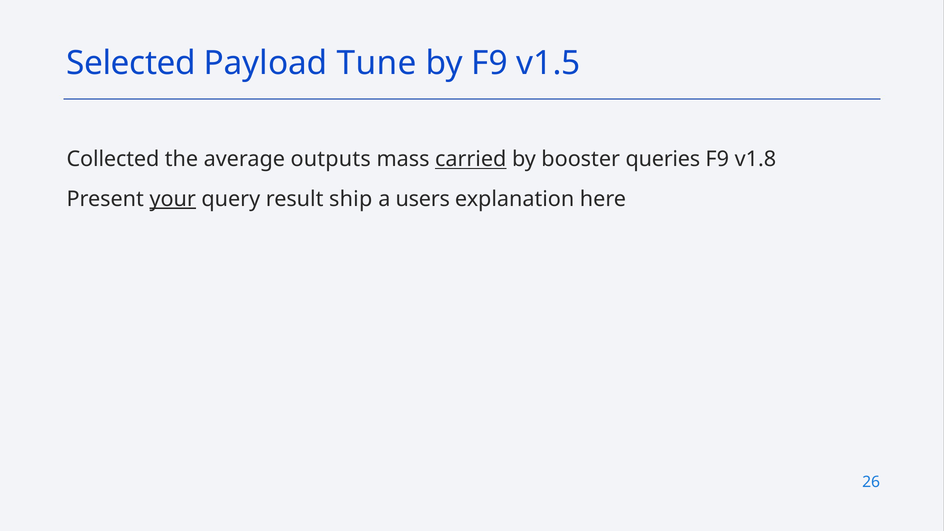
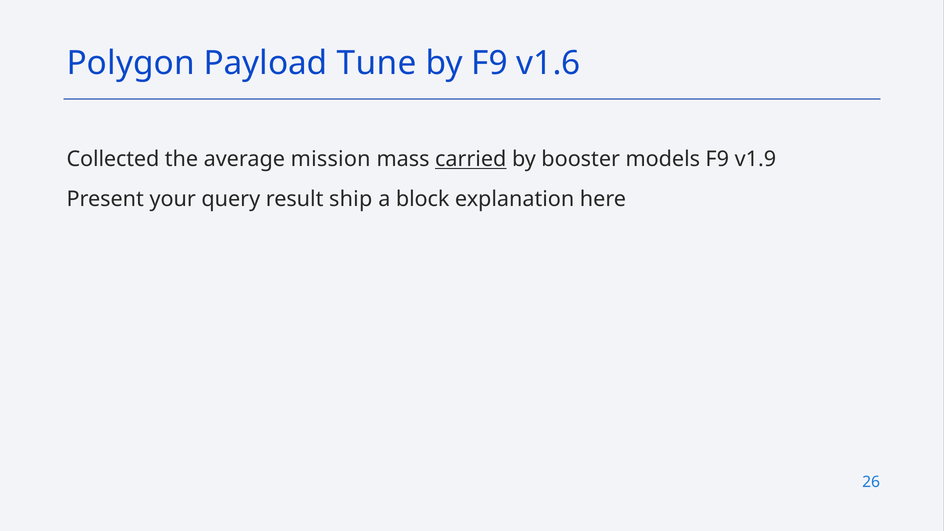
Selected: Selected -> Polygon (131, 63)
v1.5: v1.5 -> v1.6 (549, 63)
outputs: outputs -> mission (331, 159)
queries: queries -> models (663, 159)
v1.8: v1.8 -> v1.9 (755, 159)
your underline: present -> none (173, 199)
users: users -> block (423, 199)
